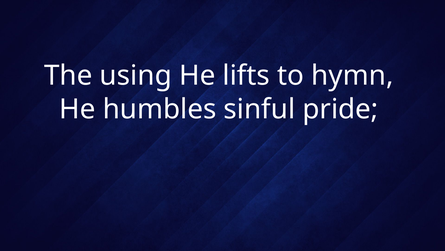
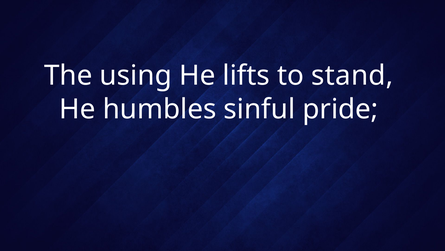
hymn: hymn -> stand (352, 76)
